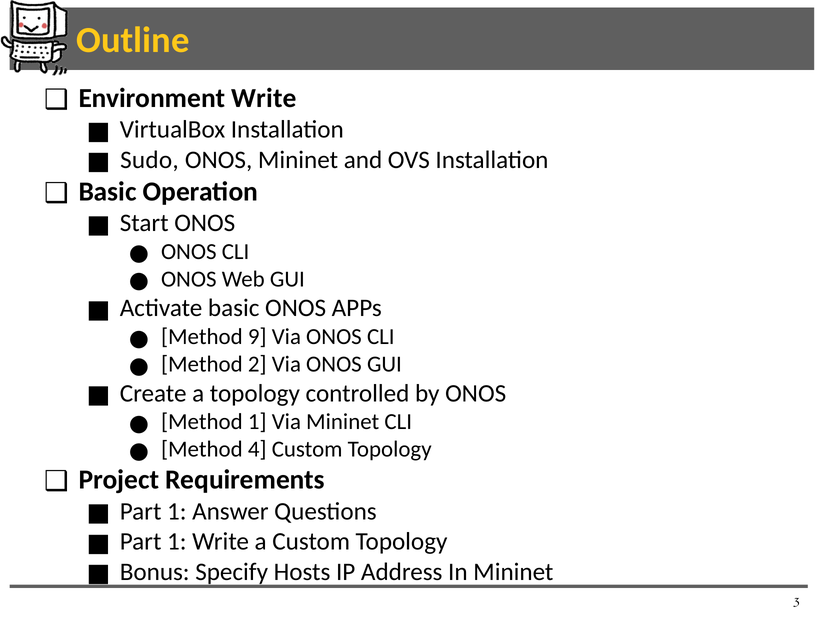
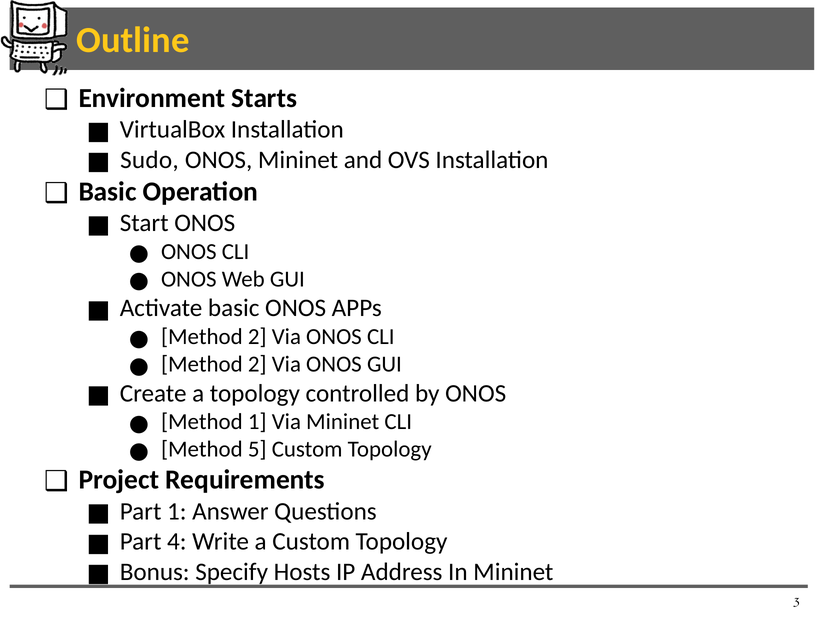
Environment Write: Write -> Starts (264, 98)
9: 9 -> 2 (257, 337)
4: 4 -> 5 (257, 449)
1: 1 -> 4 (177, 542)
